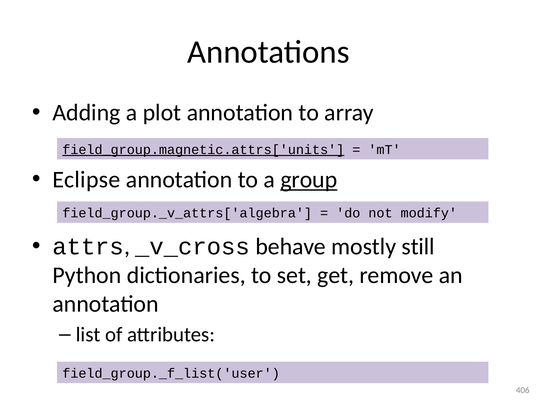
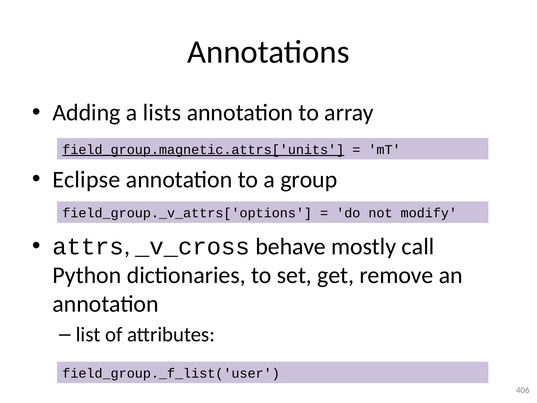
plot: plot -> lists (162, 113)
group underline: present -> none (309, 180)
field_group._v_attrs['algebra: field_group._v_attrs['algebra -> field_group._v_attrs['options (187, 213)
still: still -> call (418, 246)
